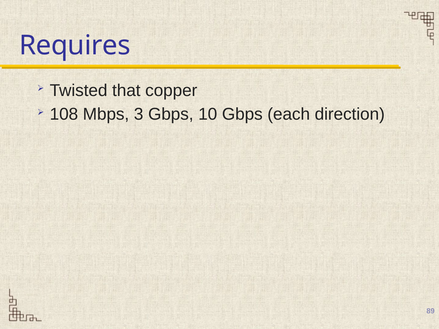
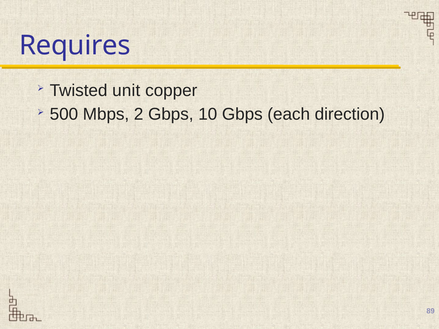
that: that -> unit (126, 90)
108: 108 -> 500 (64, 114)
3: 3 -> 2 (139, 114)
